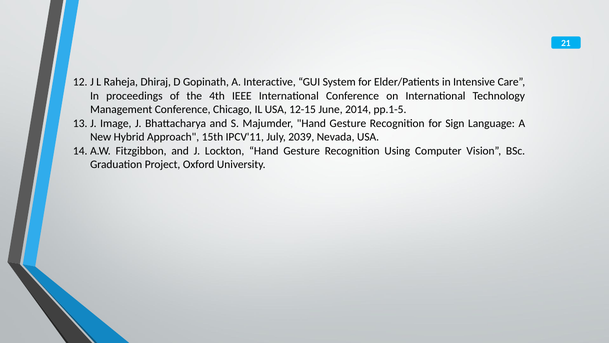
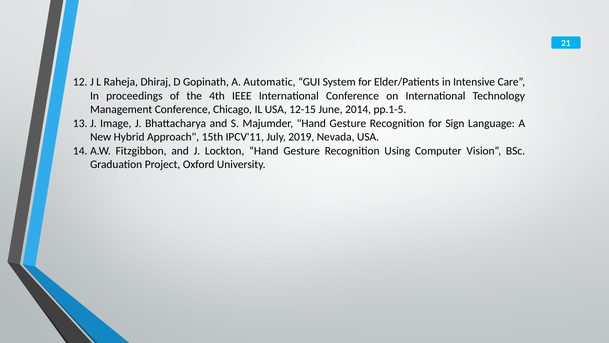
Interactive: Interactive -> Automatic (270, 82)
2039: 2039 -> 2019 (301, 137)
